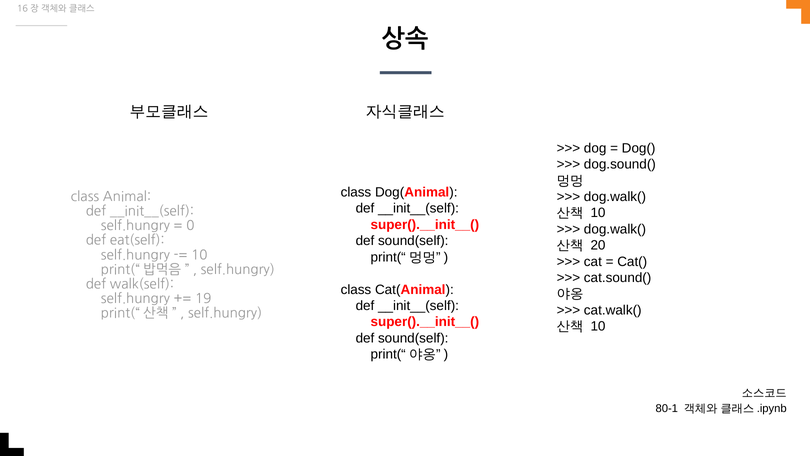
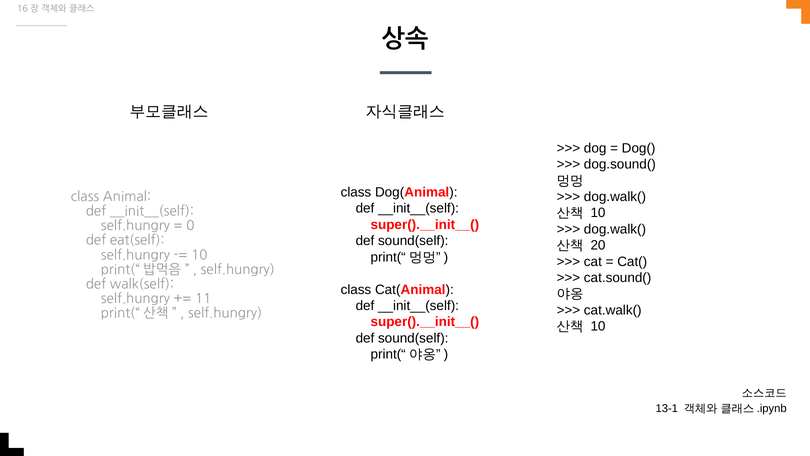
19: 19 -> 11 (203, 299)
80-1: 80-1 -> 13-1 (667, 408)
